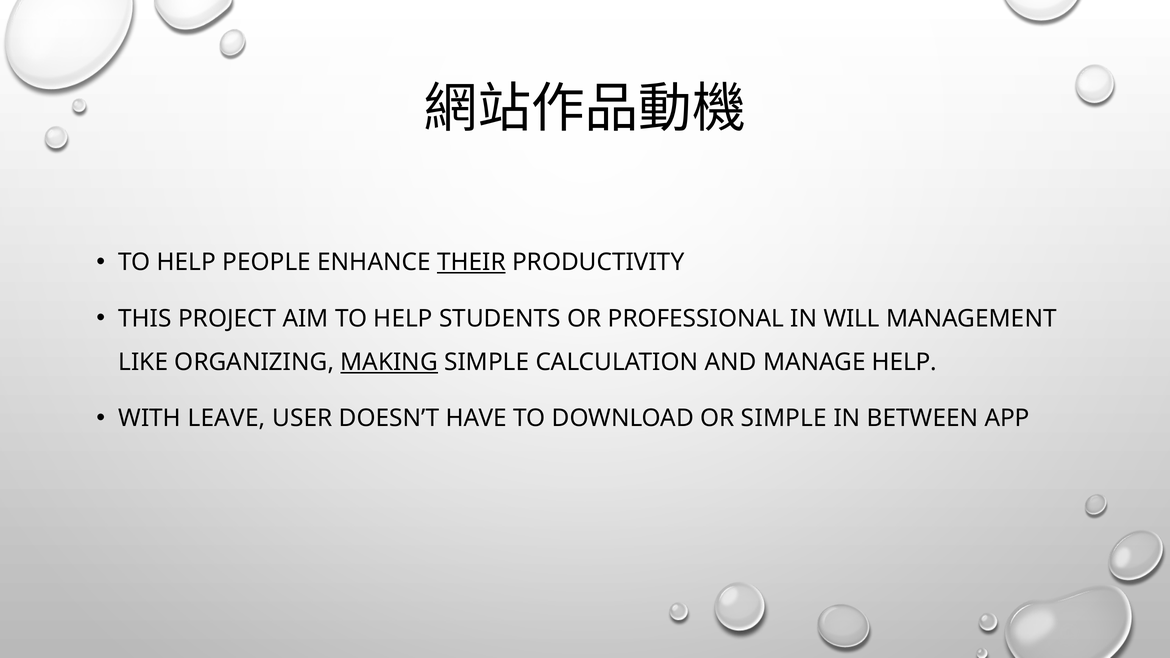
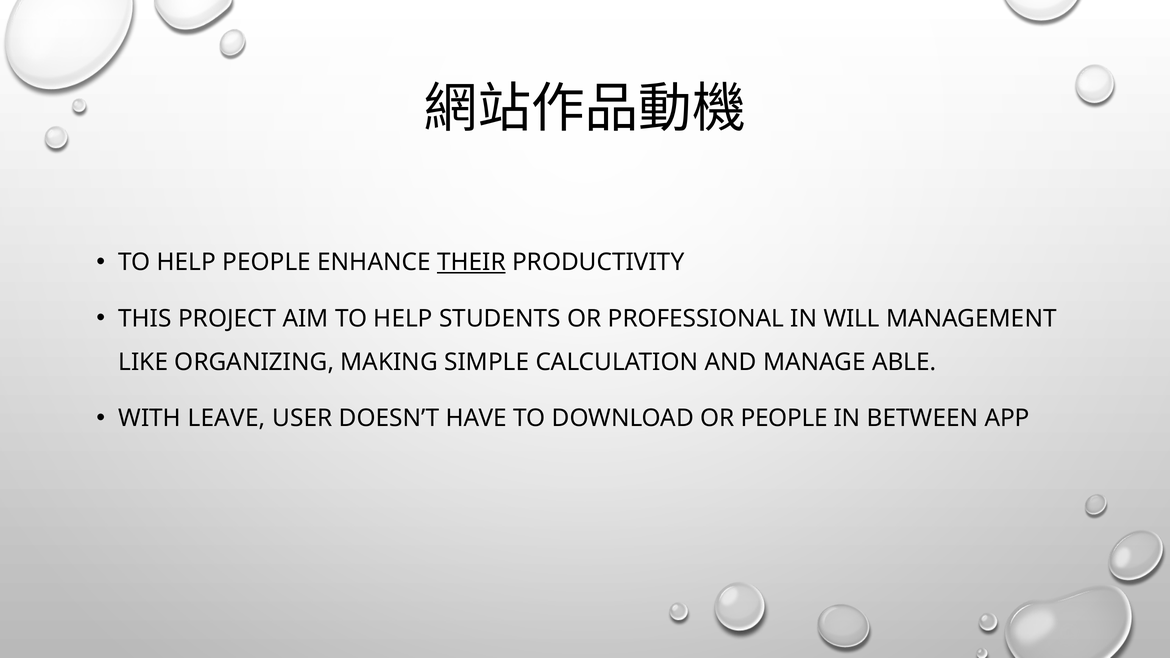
MAKING underline: present -> none (389, 362)
MANAGE HELP: HELP -> ABLE (904, 362)
OR SIMPLE: SIMPLE -> PEOPLE (784, 419)
